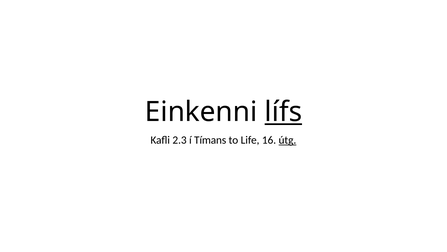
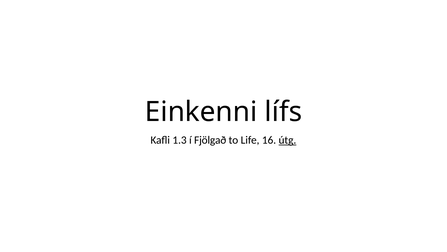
lífs underline: present -> none (283, 112)
2.3: 2.3 -> 1.3 (180, 140)
Tímans: Tímans -> Fjölgað (210, 140)
